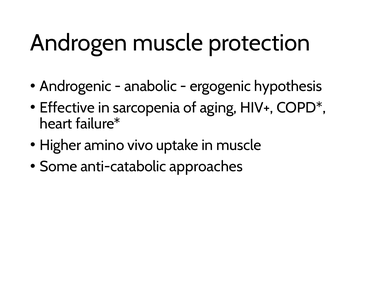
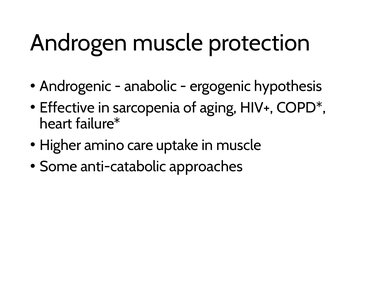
vivo: vivo -> care (140, 145)
